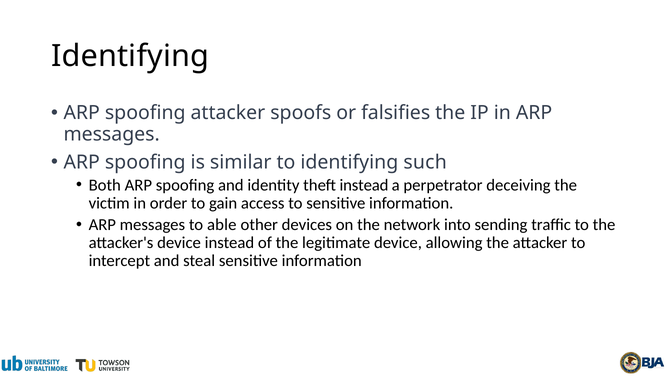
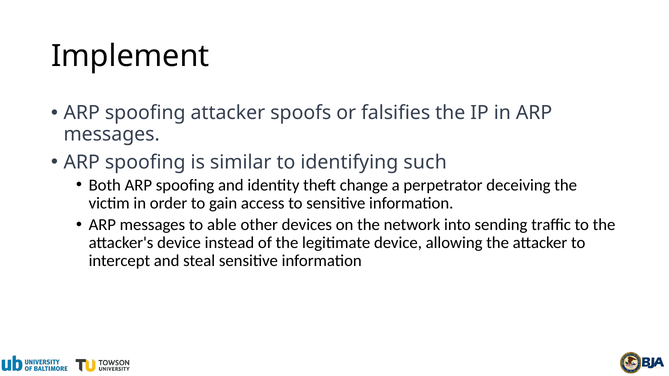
Identifying: Identifying -> Implement (130, 56)
theft instead: instead -> change (364, 185)
